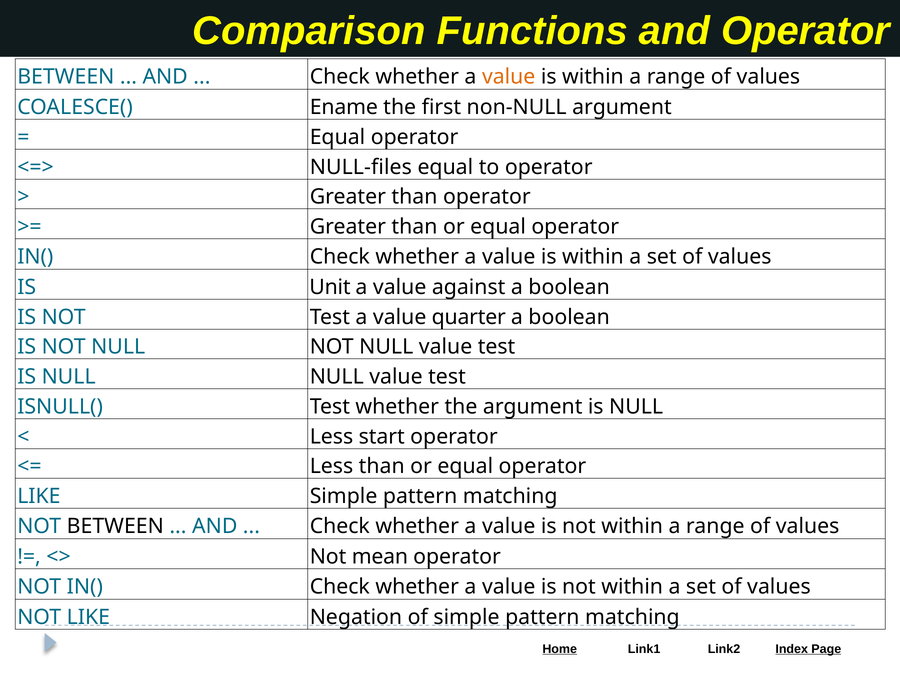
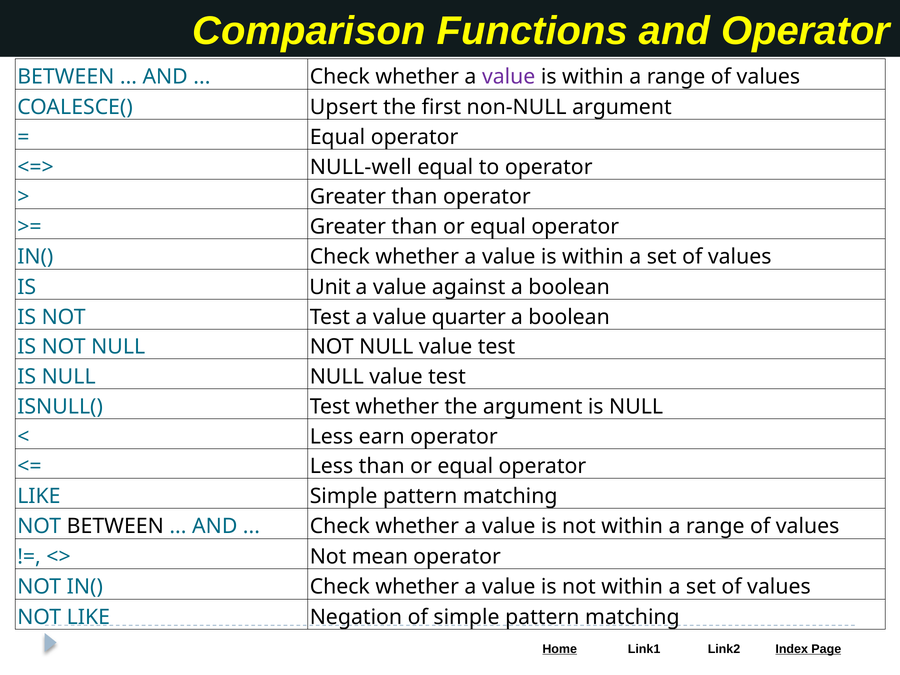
value colour: orange -> purple (509, 77)
Ename: Ename -> Upsert (344, 107)
NULL-files: NULL-files -> NULL-well (361, 167)
start: start -> earn (382, 437)
